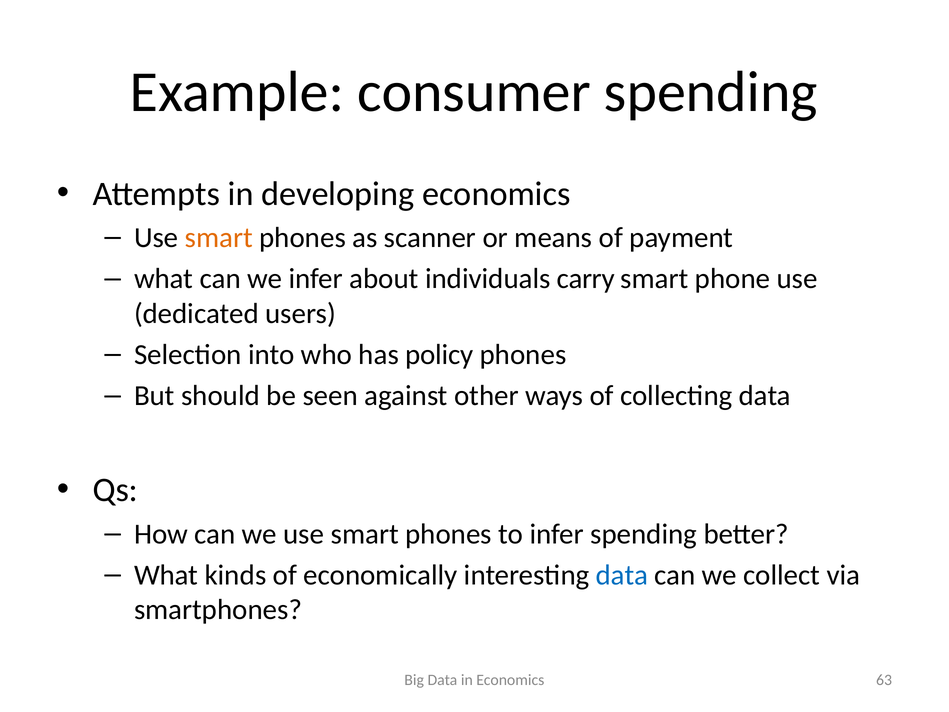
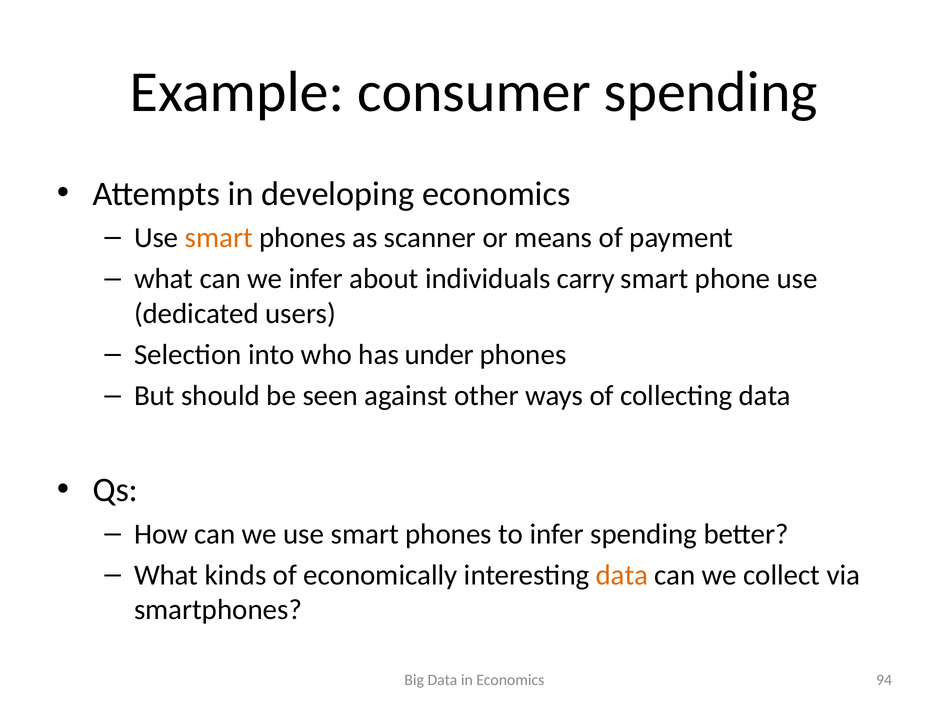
policy: policy -> under (439, 355)
data colour: blue -> orange (622, 575)
63: 63 -> 94 (884, 680)
